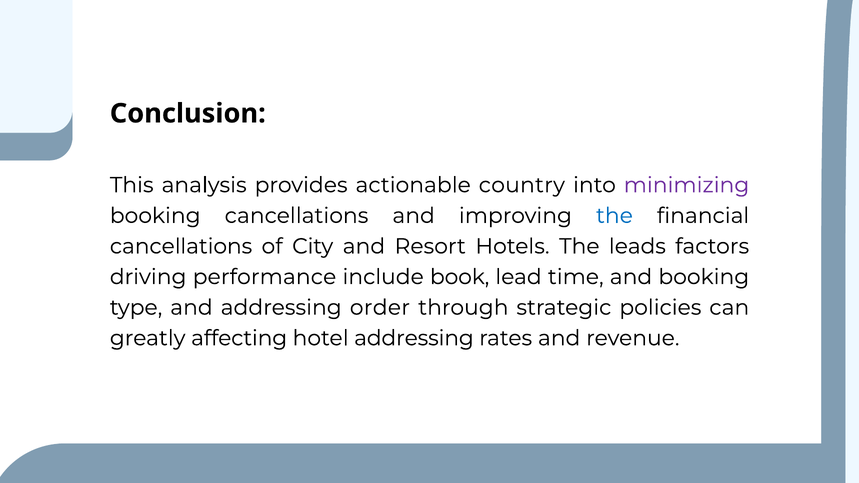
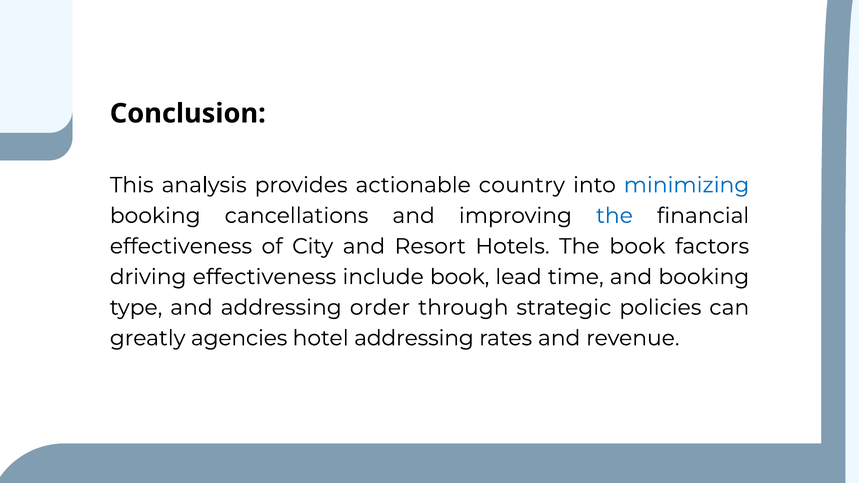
minimizing colour: purple -> blue (686, 185)
cancellations: cancellations -> effectiveness (181, 246)
The leads: leads -> book (637, 246)
driving performance: performance -> effectiveness (264, 277)
affecting: affecting -> agencies (239, 338)
